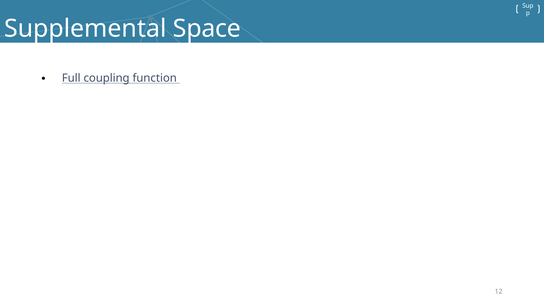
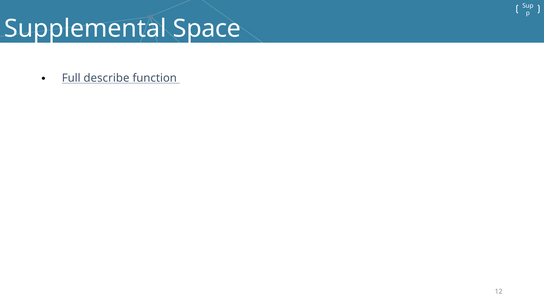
coupling: coupling -> describe (107, 78)
